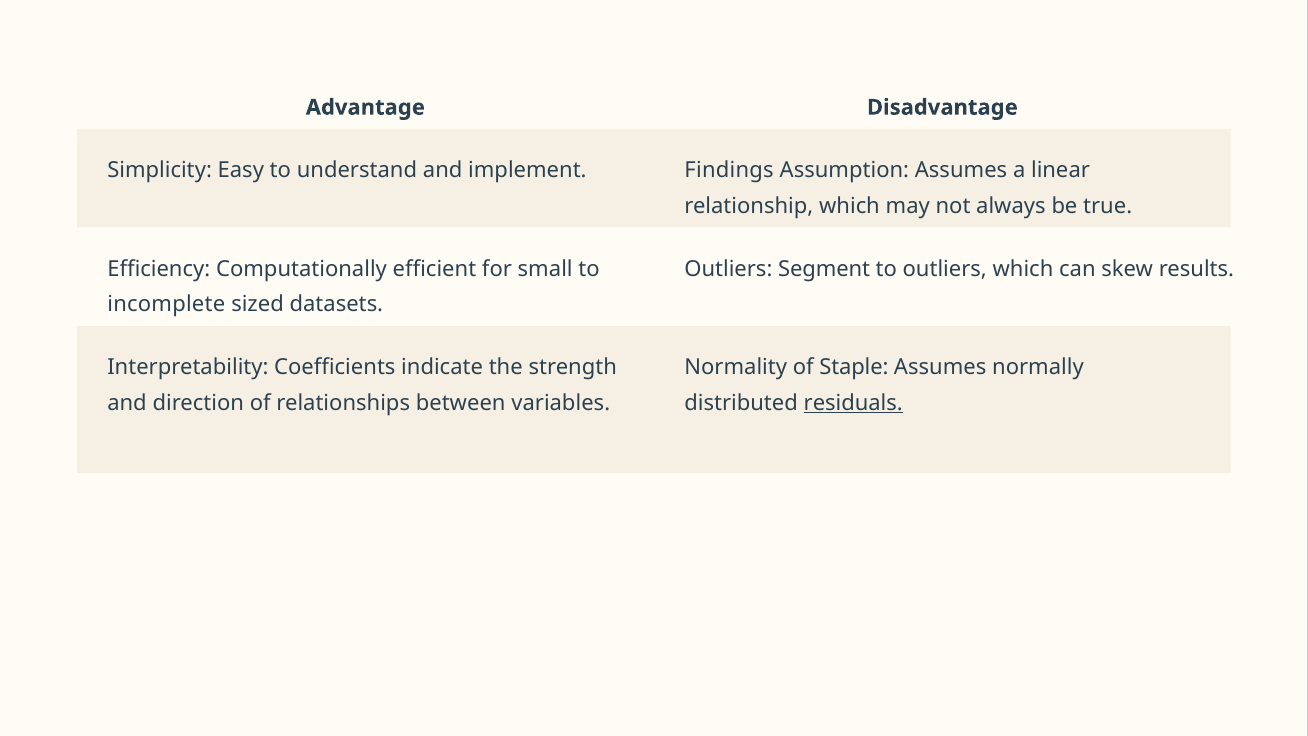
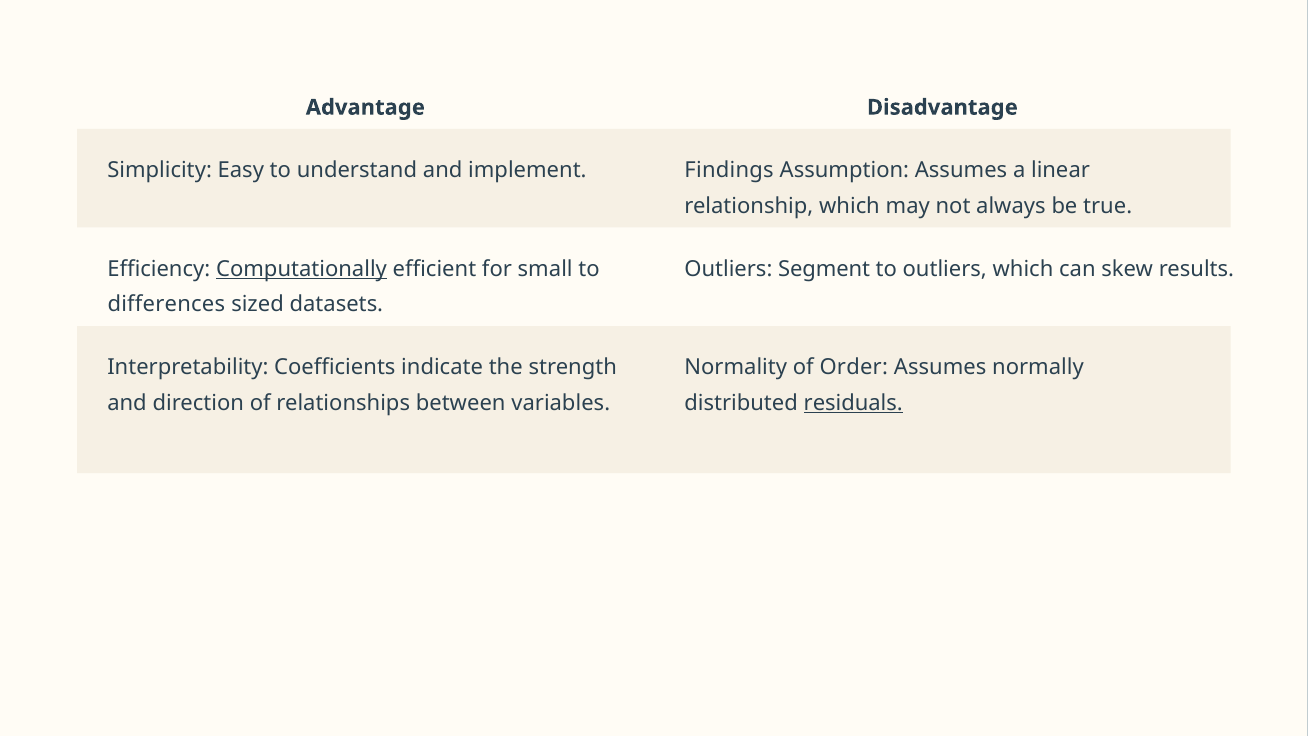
Computationally underline: none -> present (302, 269)
incomplete: incomplete -> differences (166, 304)
Staple: Staple -> Order (854, 368)
